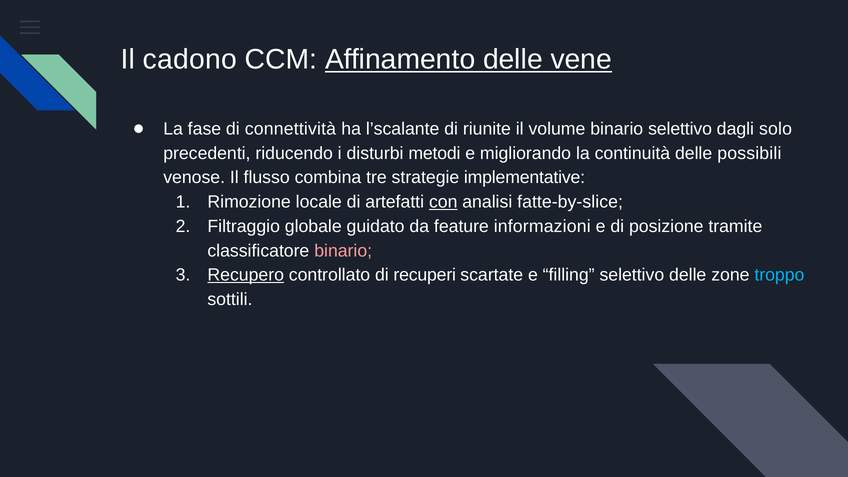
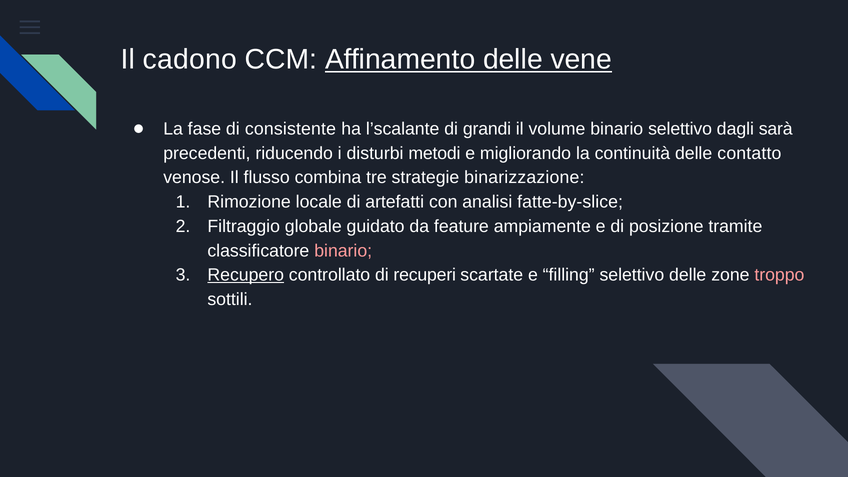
connettività: connettività -> consistente (290, 129)
riunite: riunite -> grandi (487, 129)
solo: solo -> sarà (776, 129)
possibili: possibili -> contatto (749, 153)
implementative: implementative -> binarizzazione (524, 178)
con underline: present -> none (443, 202)
informazioni: informazioni -> ampiamente (542, 226)
troppo colour: light blue -> pink (779, 275)
